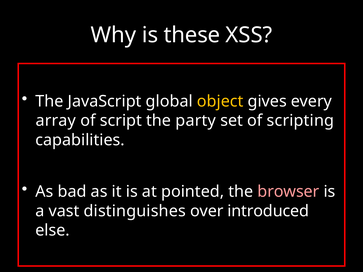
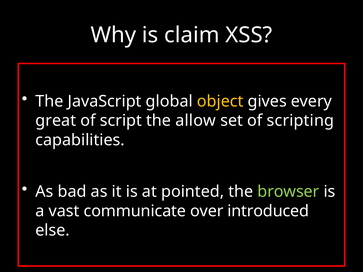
these: these -> claim (192, 35)
array: array -> great (56, 121)
party: party -> allow (196, 121)
browser colour: pink -> light green (288, 192)
distinguishes: distinguishes -> communicate (135, 211)
